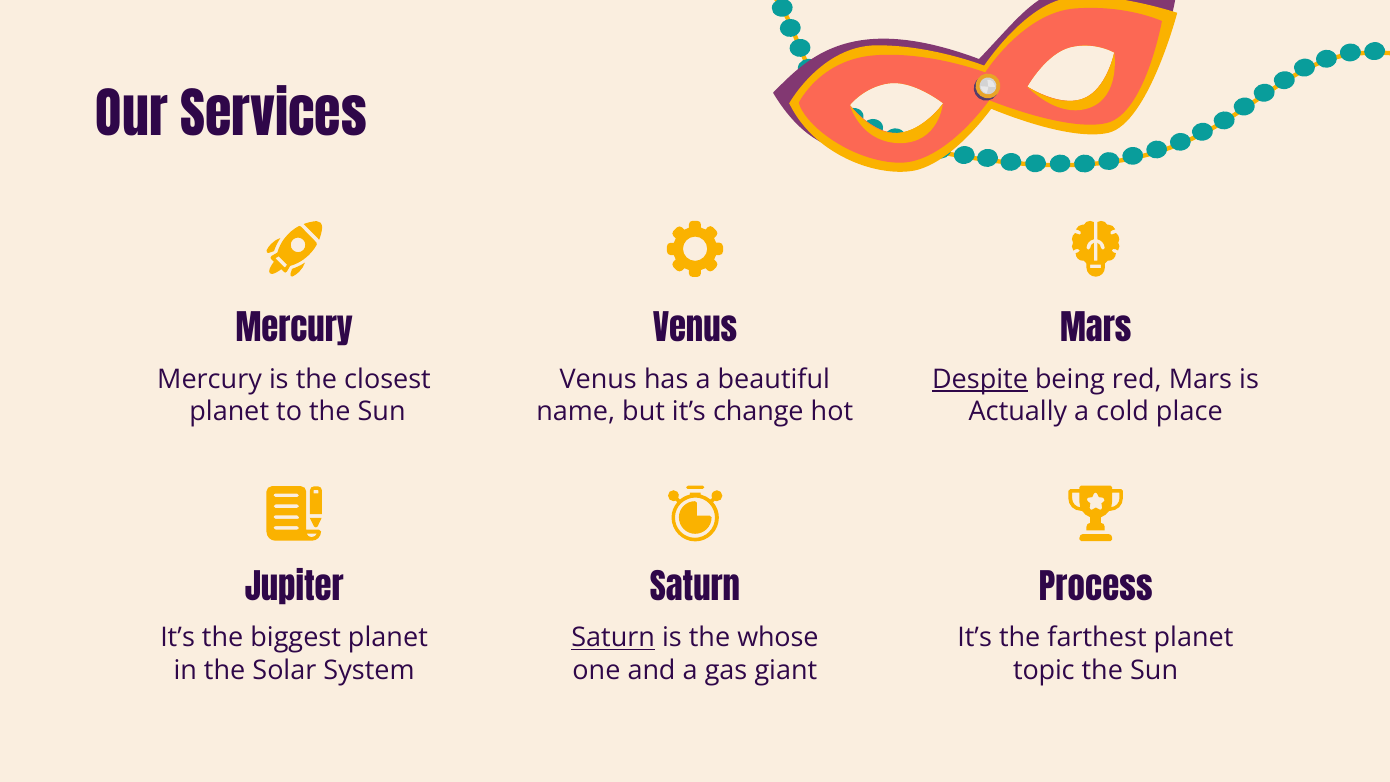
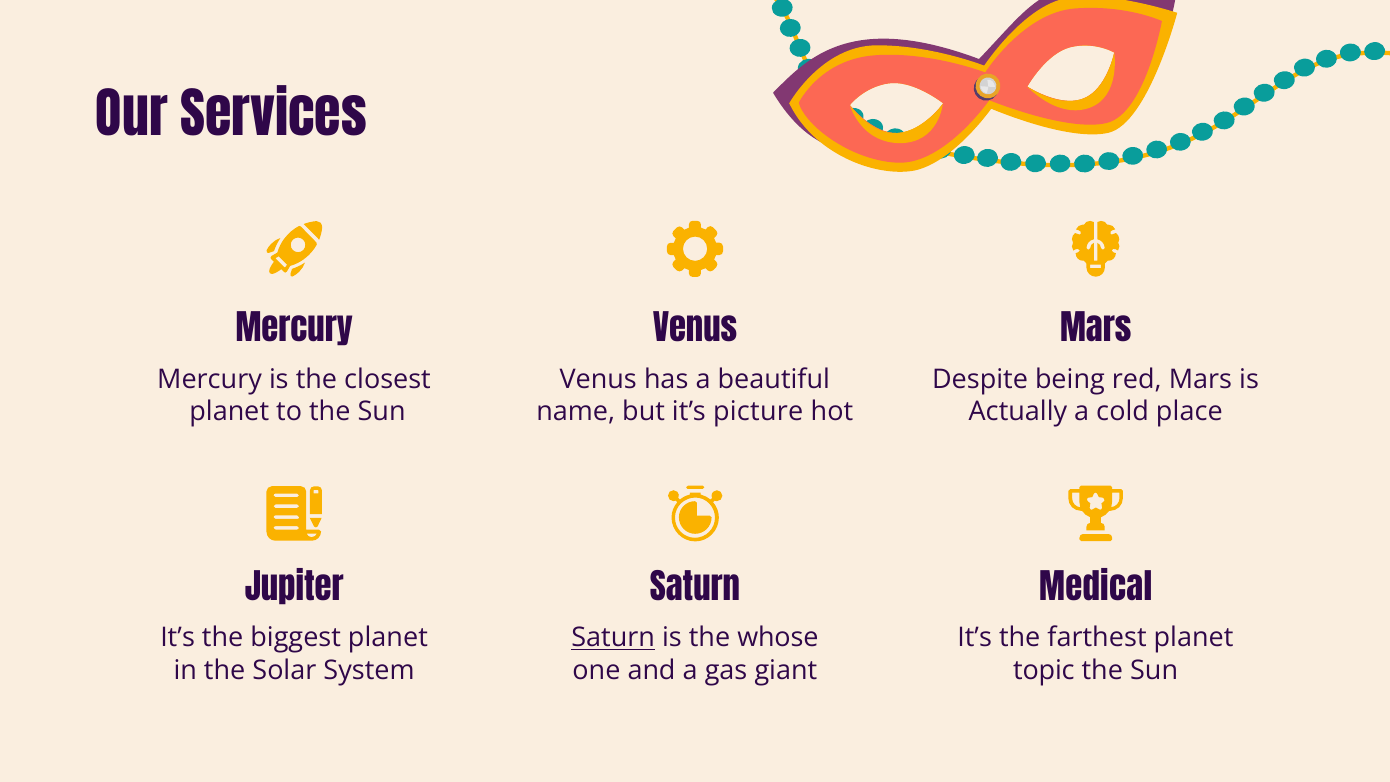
Despite underline: present -> none (980, 379)
change: change -> picture (758, 412)
Process: Process -> Medical (1096, 589)
